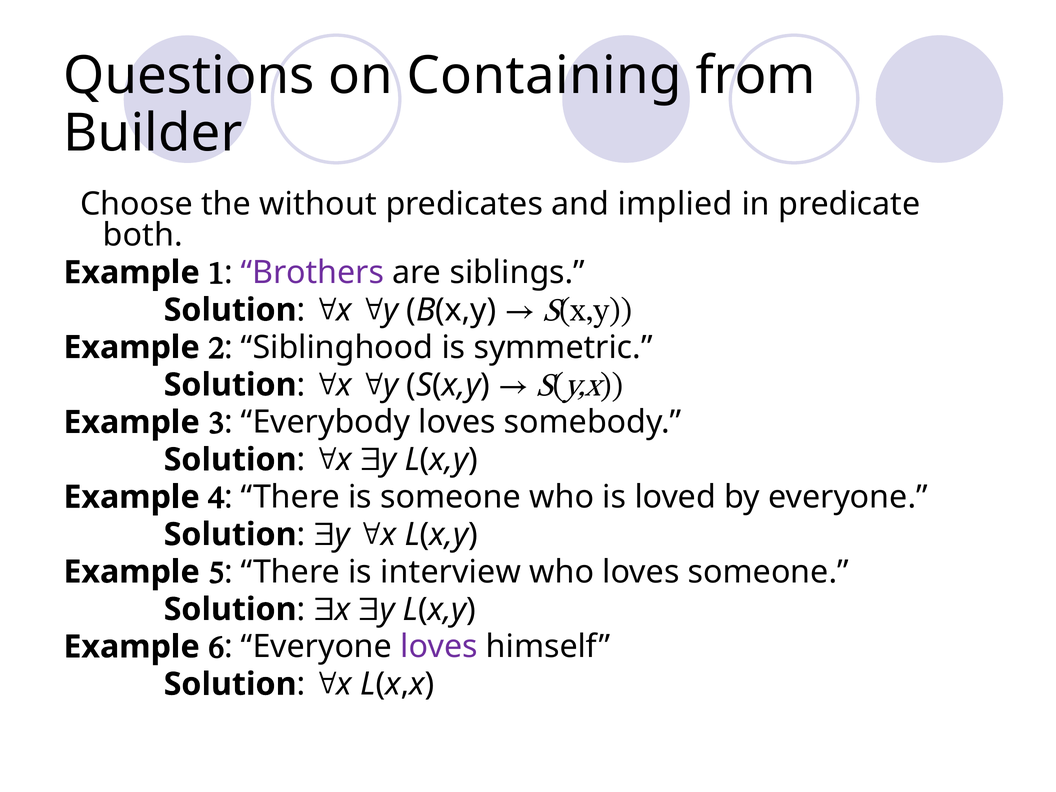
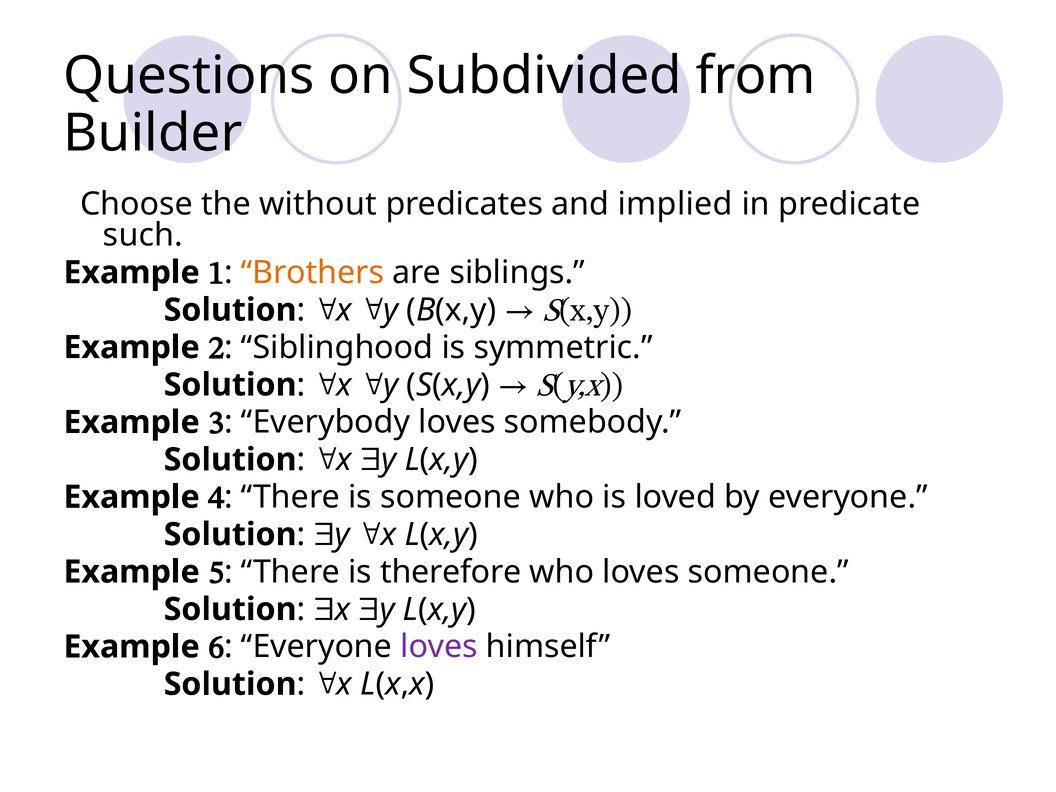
Containing: Containing -> Subdivided (544, 76)
both: both -> such (143, 235)
Brothers colour: purple -> orange (312, 273)
interview: interview -> therefore (451, 572)
